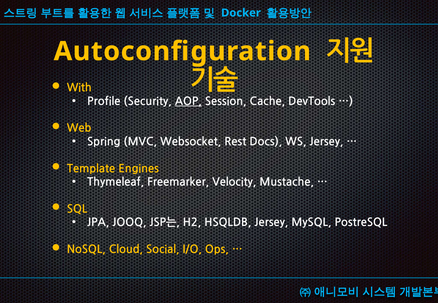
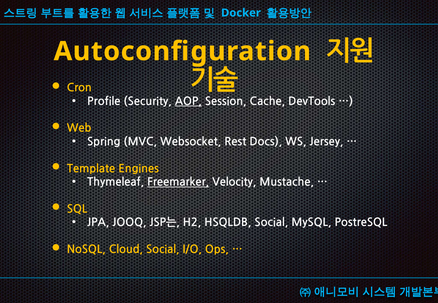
With: With -> Cron (79, 88)
Freemarker underline: none -> present (178, 182)
HSQLDB Jersey: Jersey -> Social (271, 223)
